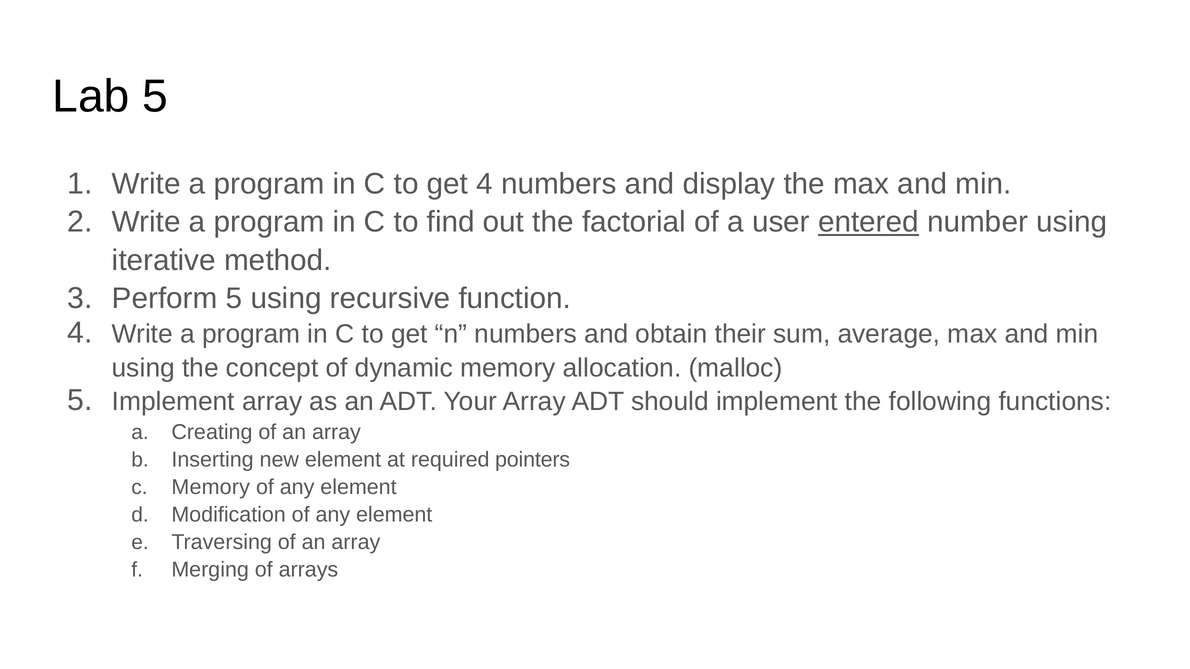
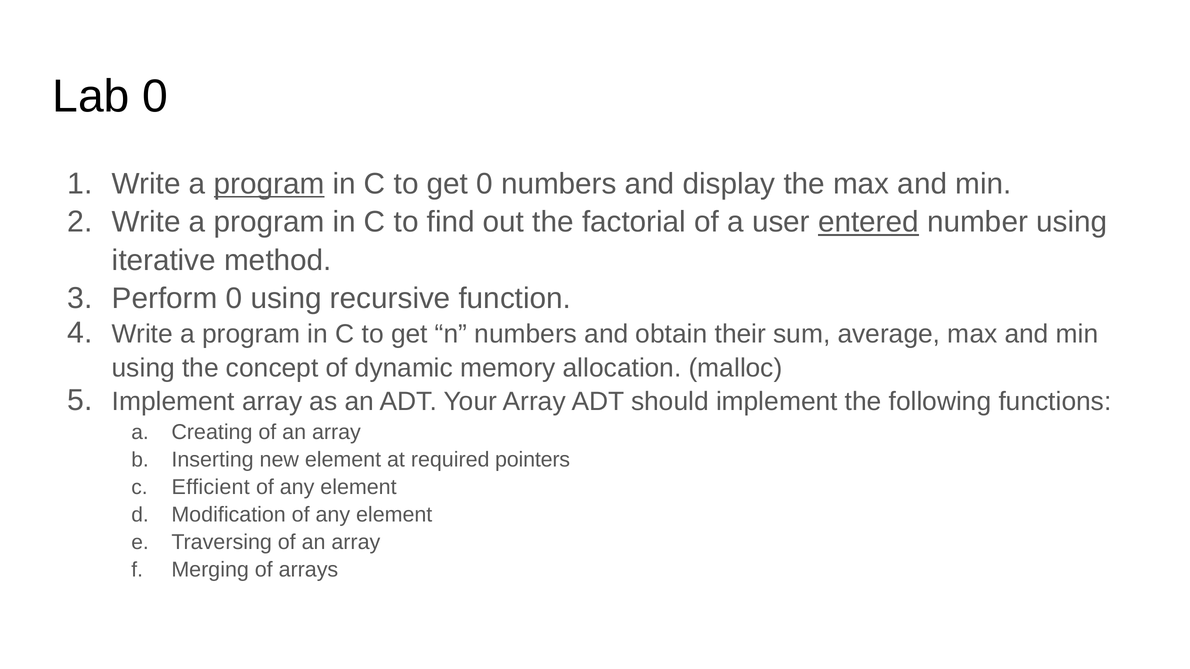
Lab 5: 5 -> 0 (155, 96)
program underline: none -> present (269, 184)
get 4: 4 -> 0 (485, 184)
Perform 5: 5 -> 0 (234, 299)
c Memory: Memory -> Efficient (211, 487)
